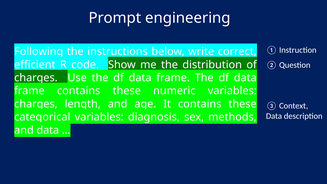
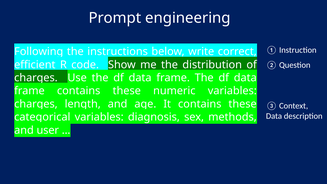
and data: data -> user (48, 130)
